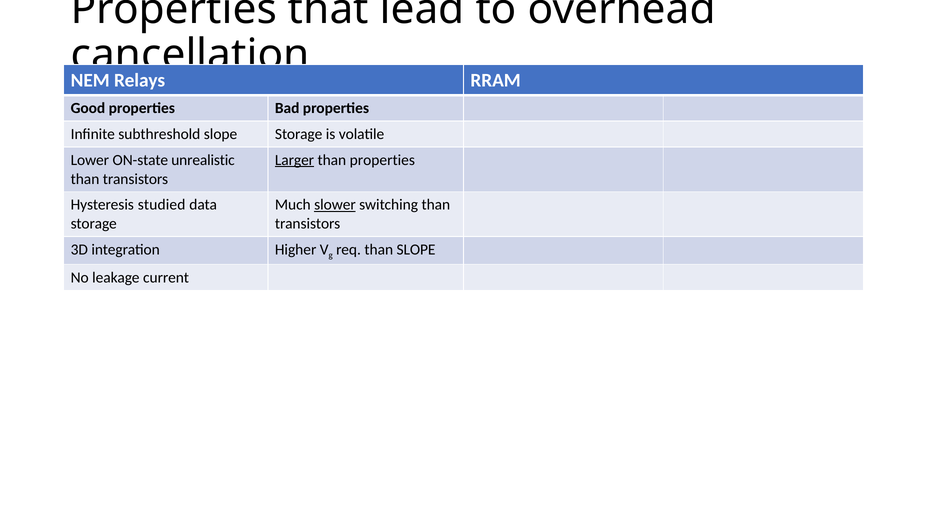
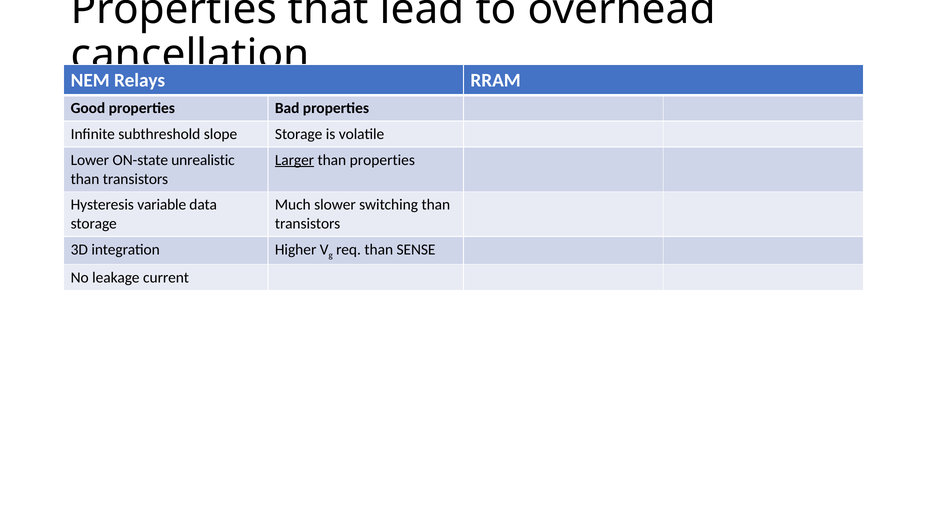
studied: studied -> variable (162, 205)
slower underline: present -> none (335, 205)
than SLOPE: SLOPE -> SENSE (416, 250)
